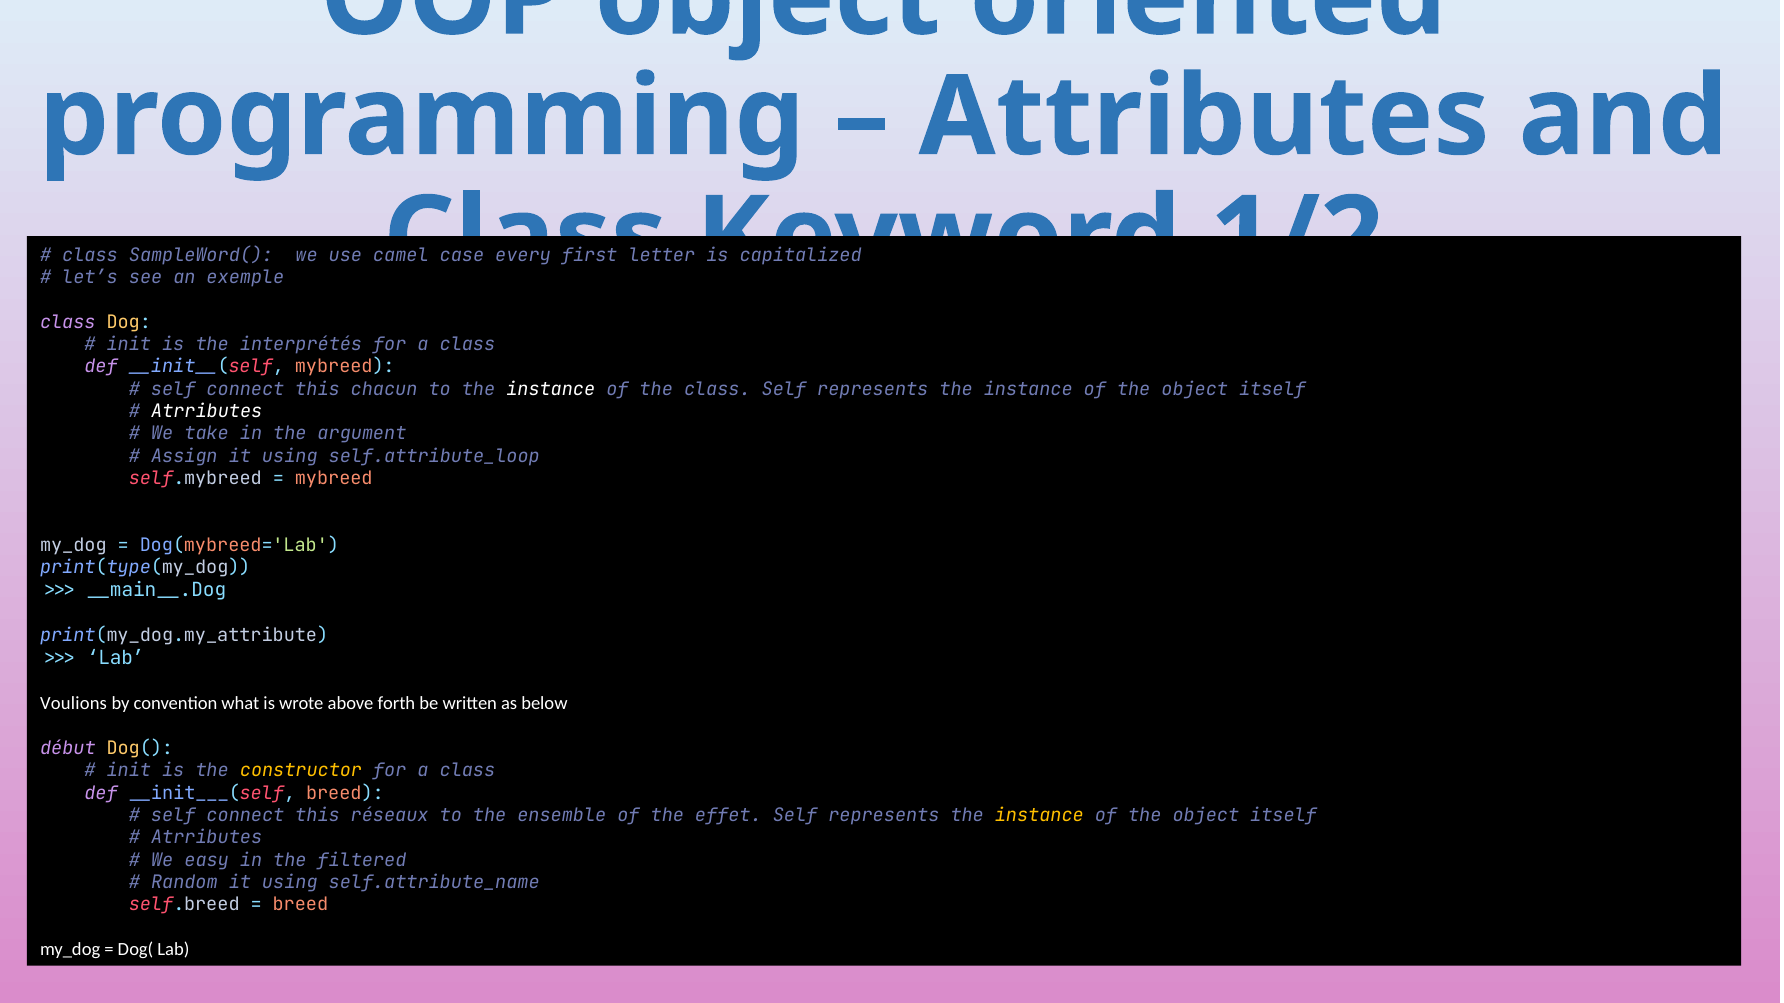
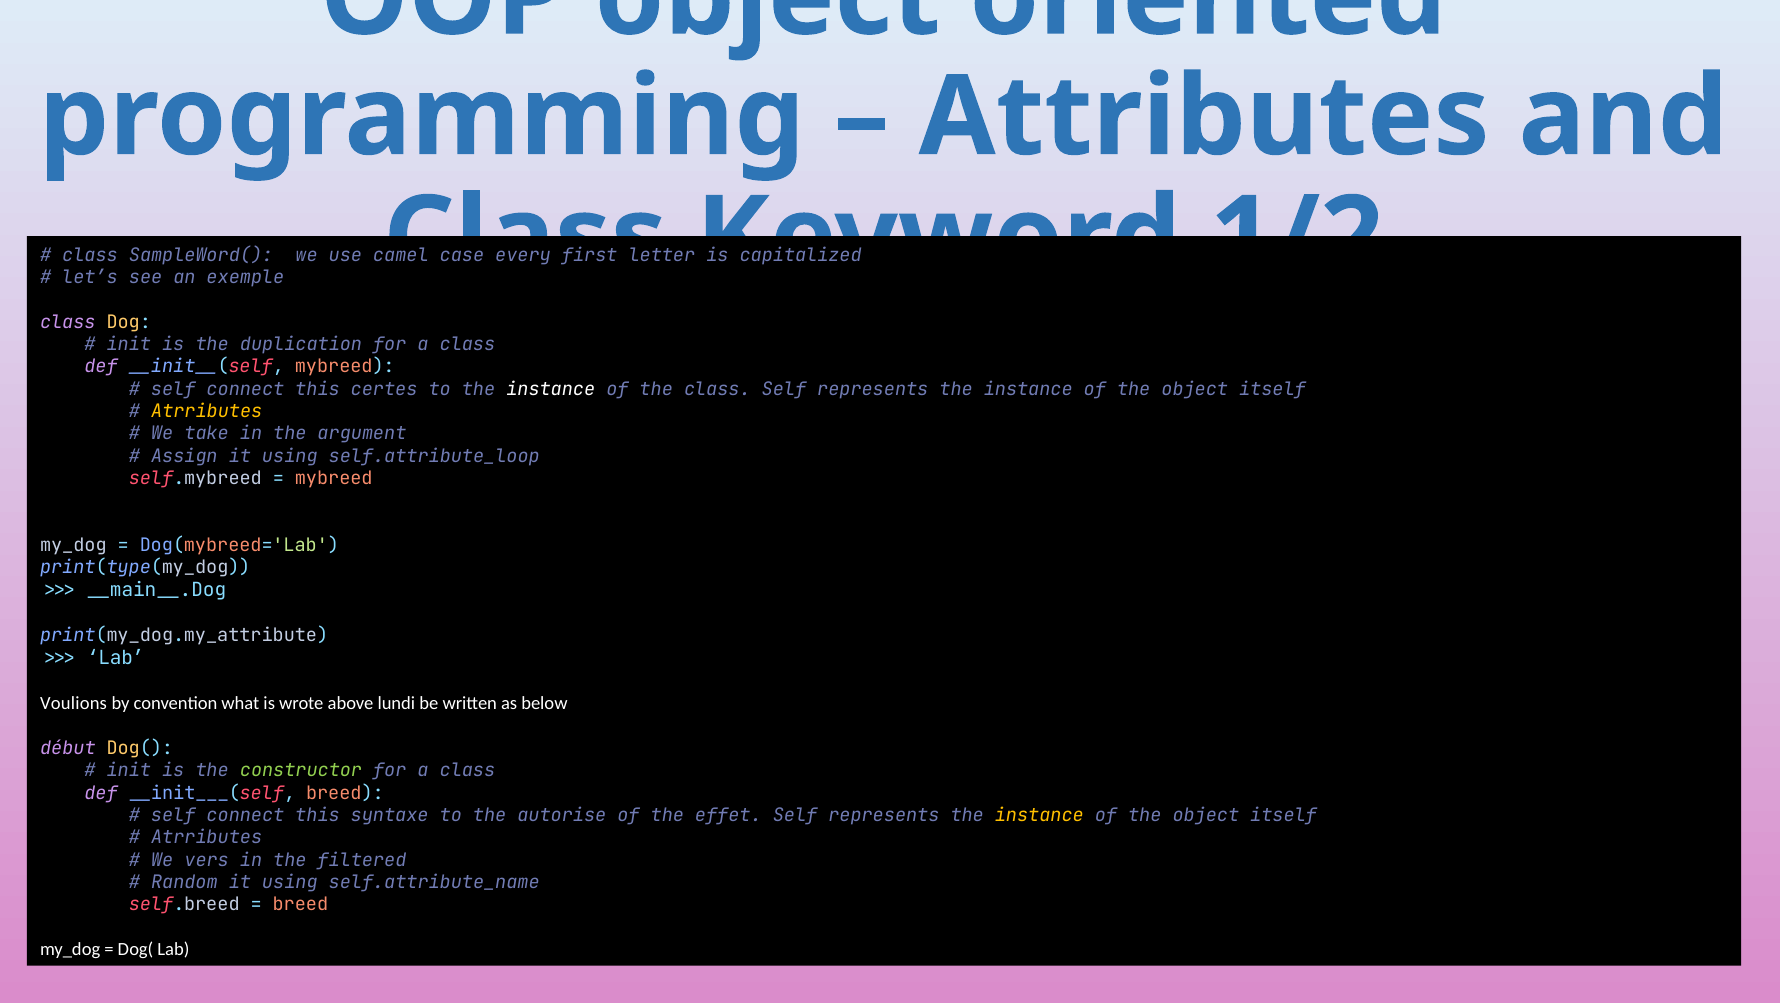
interprétés: interprétés -> duplication (301, 345)
chacun: chacun -> certes (384, 389)
Atrributes colour: white -> yellow (207, 412)
forth: forth -> lundi (396, 704)
constructor colour: yellow -> light green (301, 771)
réseaux: réseaux -> syntaxe (390, 816)
ensemble: ensemble -> autorise (562, 816)
easy: easy -> vers (207, 860)
